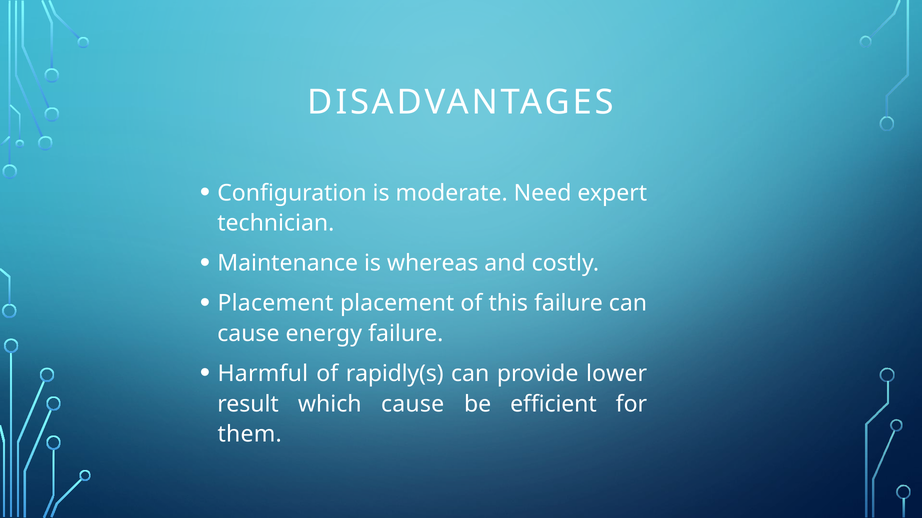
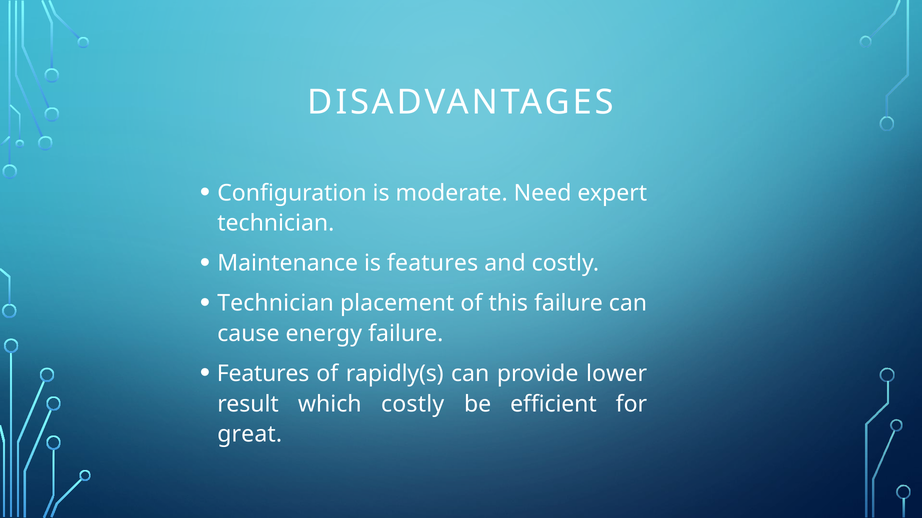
is whereas: whereas -> features (433, 264)
Placement: Placement -> Technician (276, 304)
Harmful: Harmful -> Features (263, 374)
which cause: cause -> costly (413, 404)
them: them -> great (250, 435)
